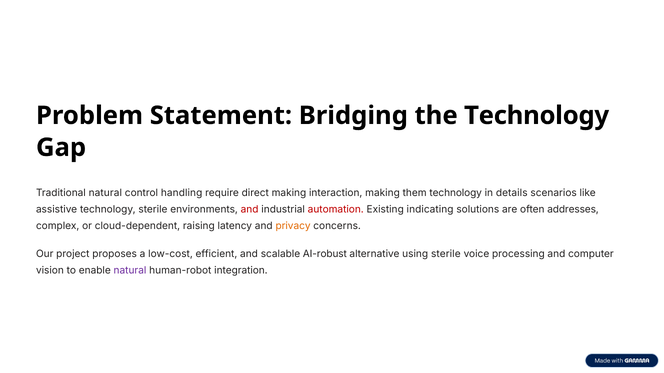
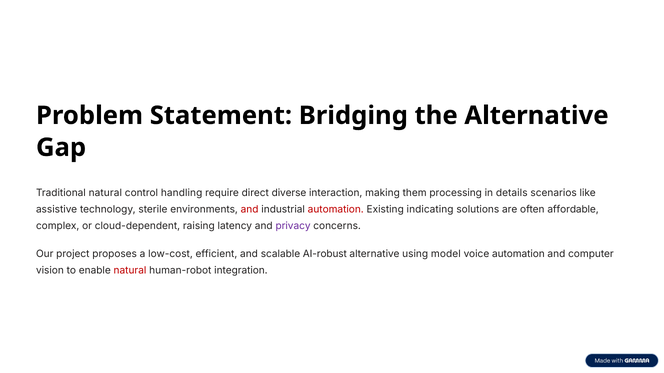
the Technology: Technology -> Alternative (536, 116)
direct making: making -> diverse (289, 193)
them technology: technology -> processing (456, 193)
addresses: addresses -> affordable (573, 210)
privacy colour: orange -> purple (293, 226)
using sterile: sterile -> model (446, 254)
voice processing: processing -> automation (518, 254)
natural colour: purple -> red (130, 271)
